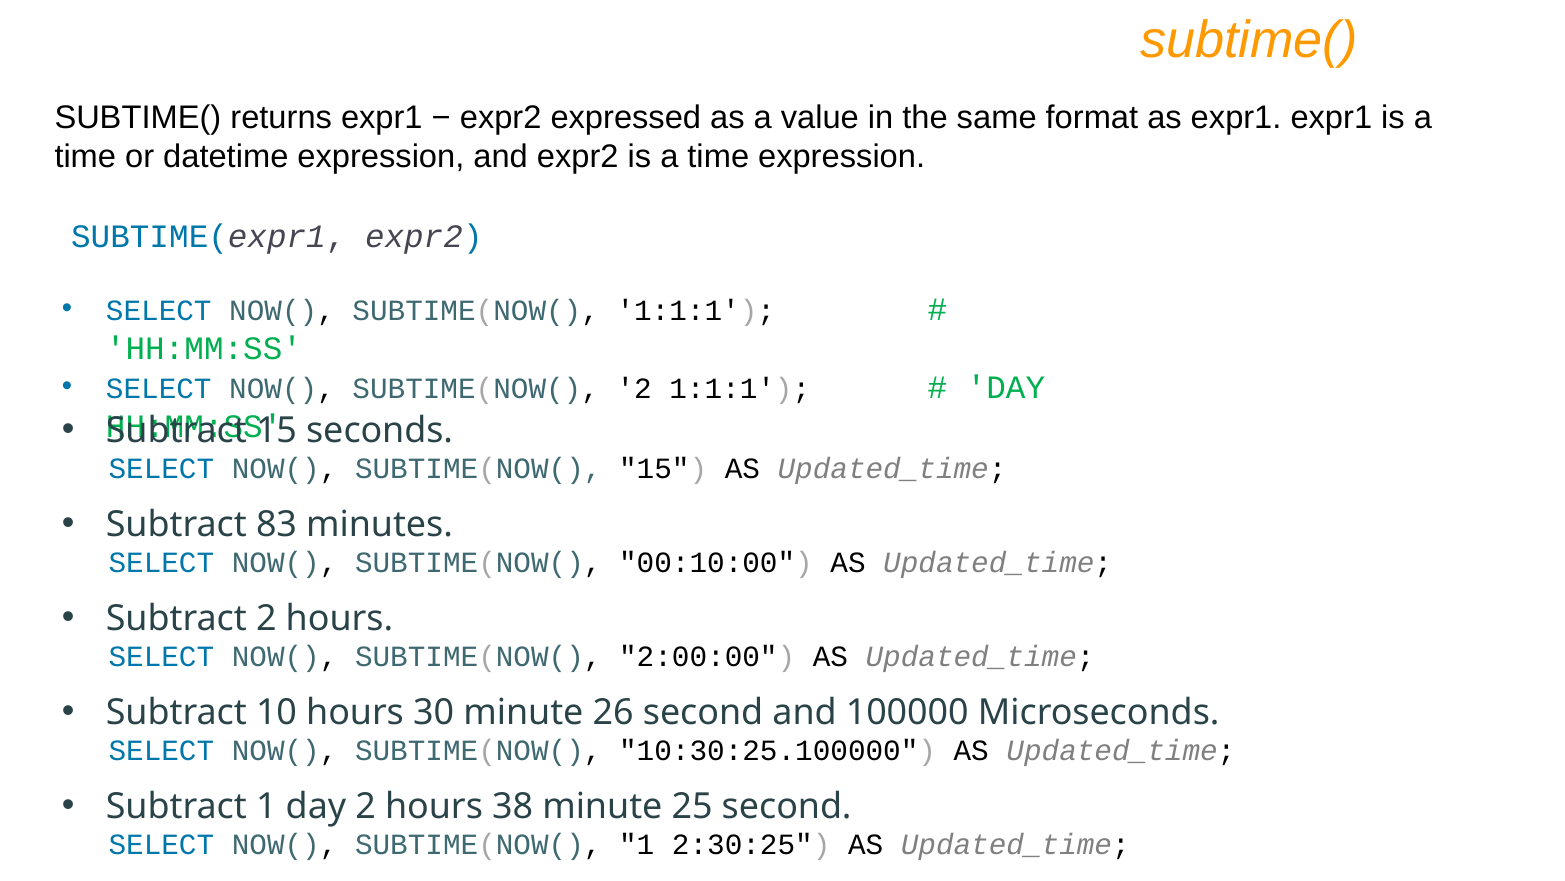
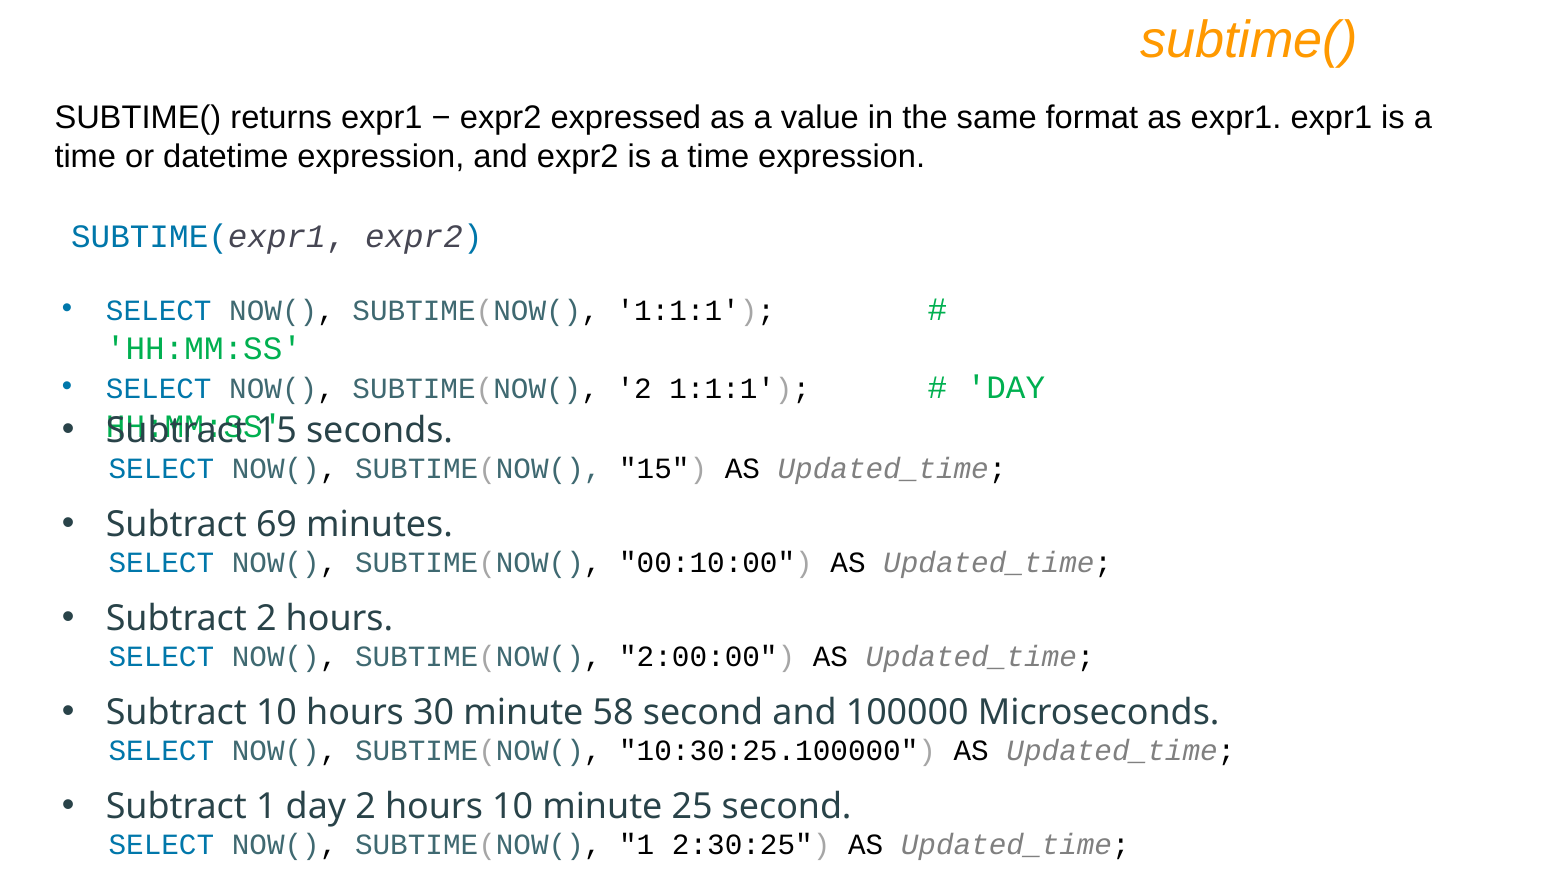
83: 83 -> 69 (276, 524)
26: 26 -> 58 (613, 712)
hours 38: 38 -> 10 (513, 806)
